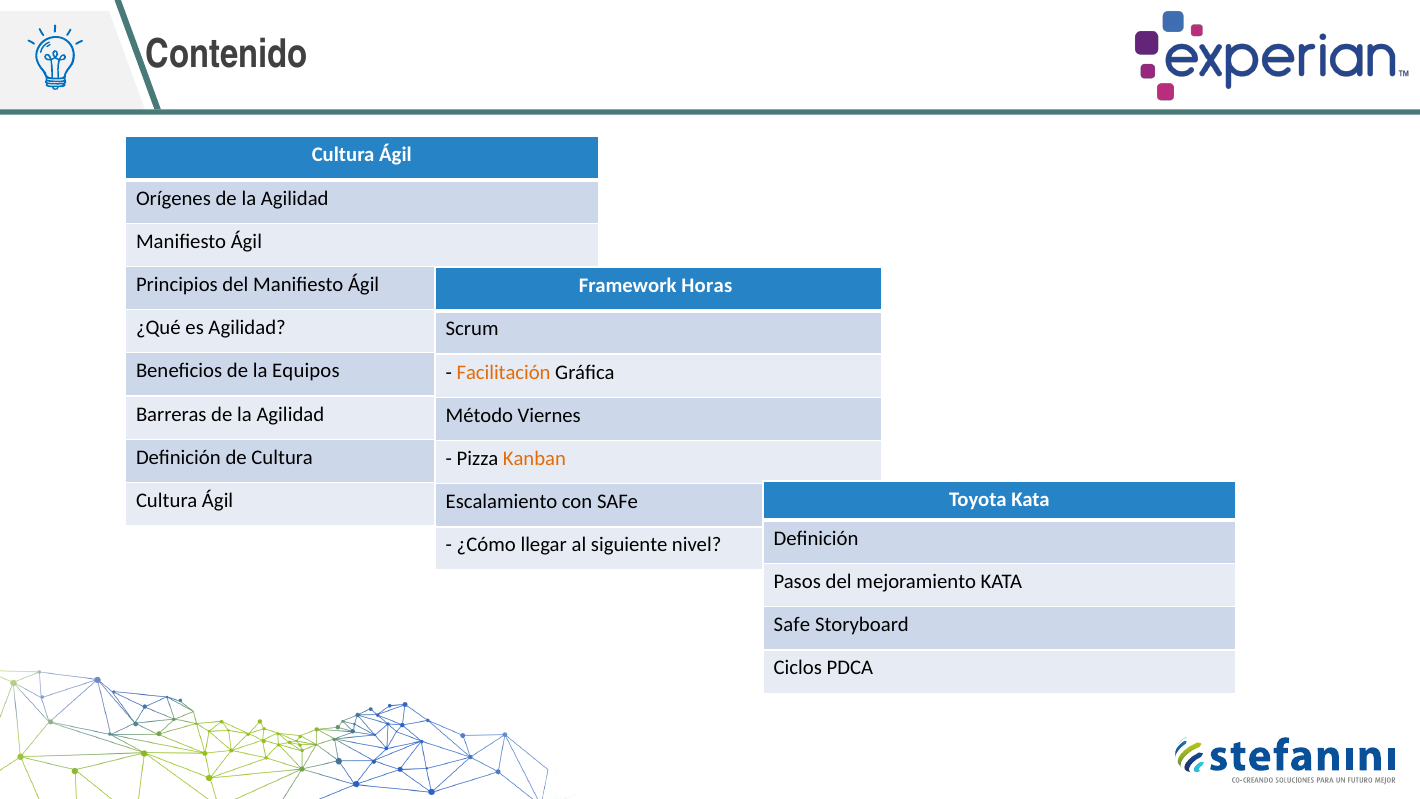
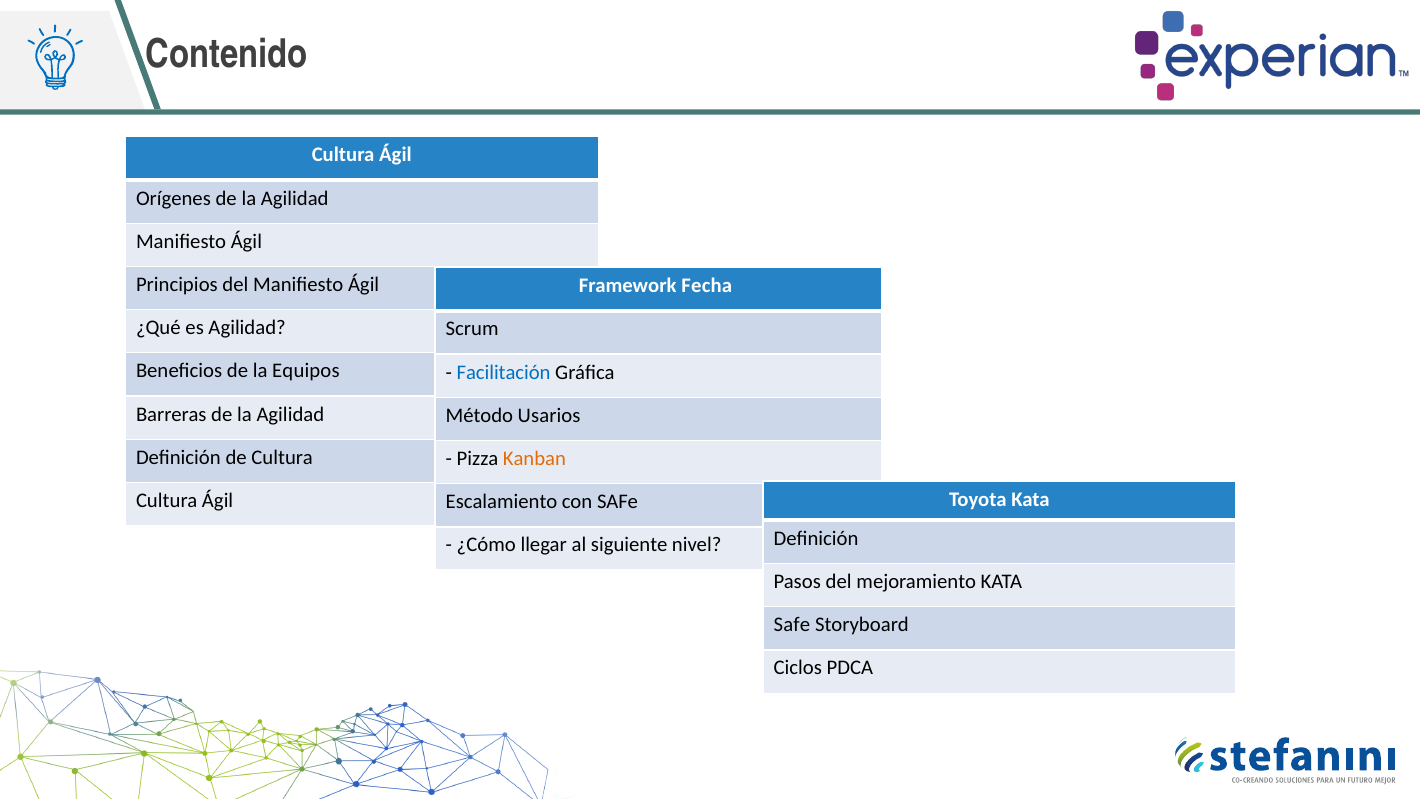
Horas: Horas -> Fecha (707, 286)
Facilitación colour: orange -> blue (504, 372)
Viernes: Viernes -> Usarios (549, 415)
